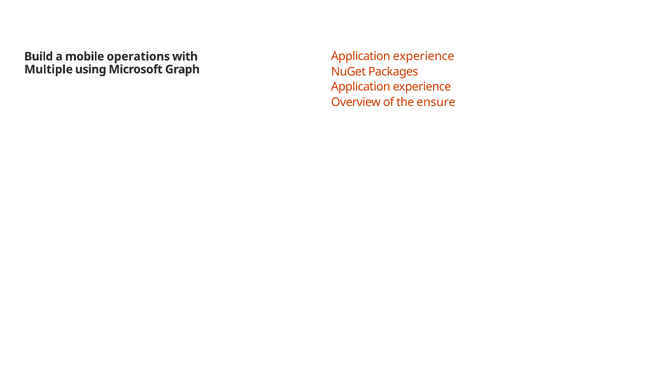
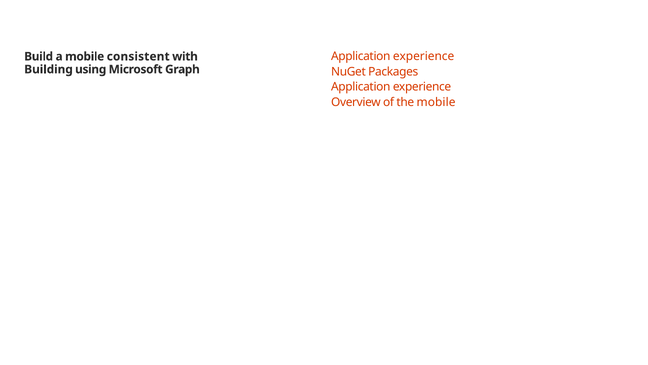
operations: operations -> consistent (138, 56)
Multiple: Multiple -> Building (49, 69)
the ensure: ensure -> mobile (436, 102)
